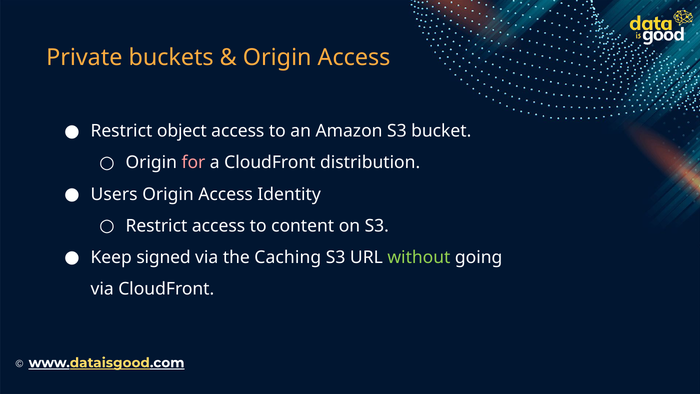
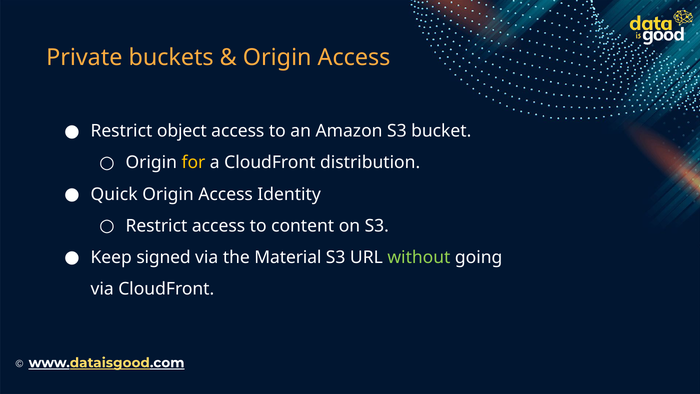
for colour: pink -> yellow (193, 163)
Users: Users -> Quick (114, 194)
Caching: Caching -> Material (288, 257)
